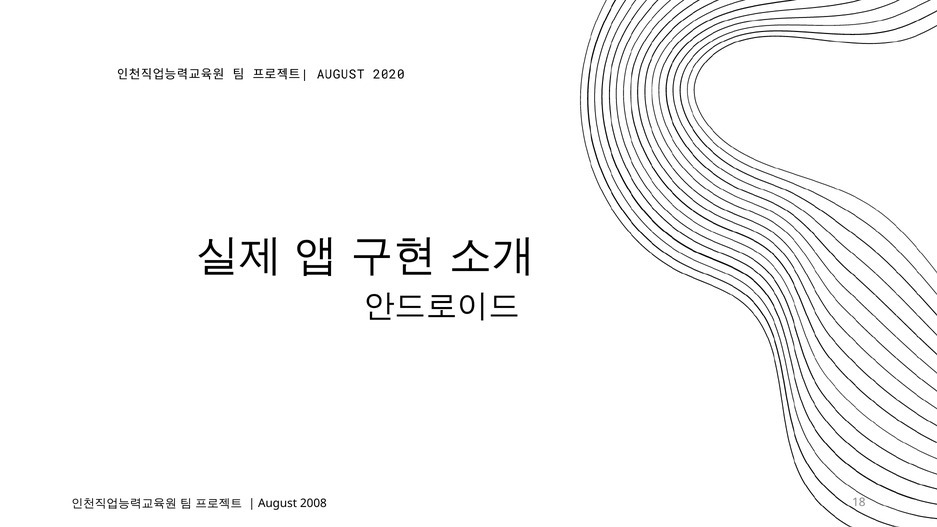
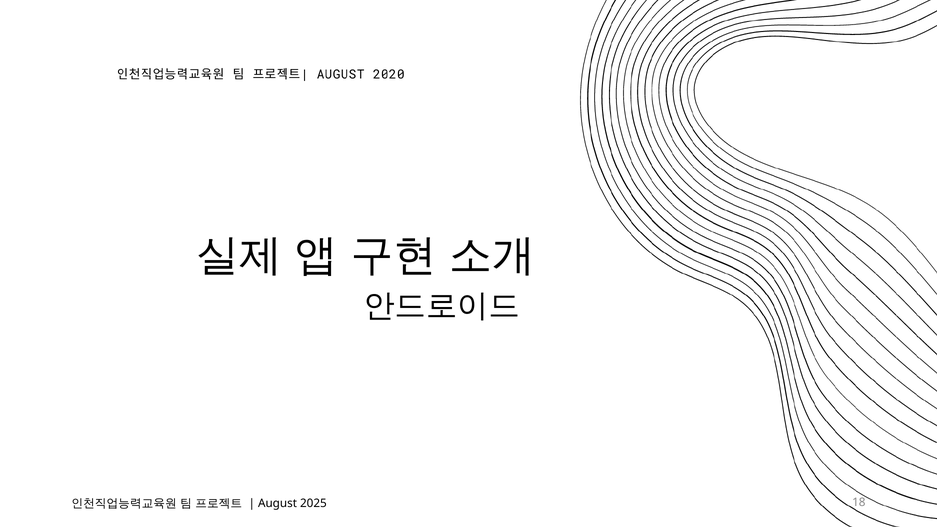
2008: 2008 -> 2025 (313, 503)
